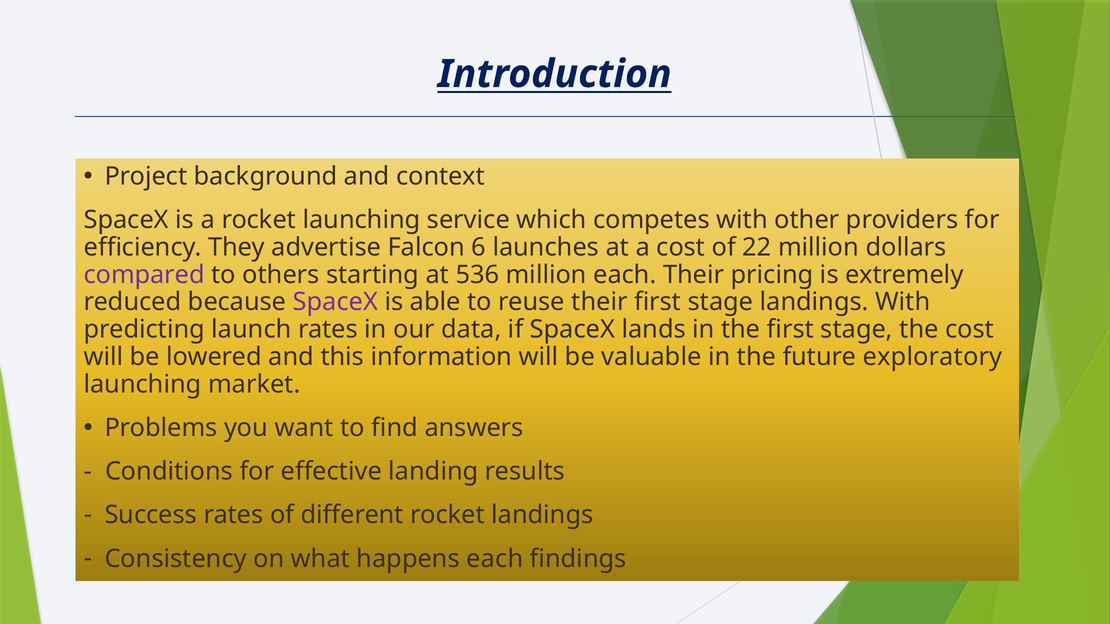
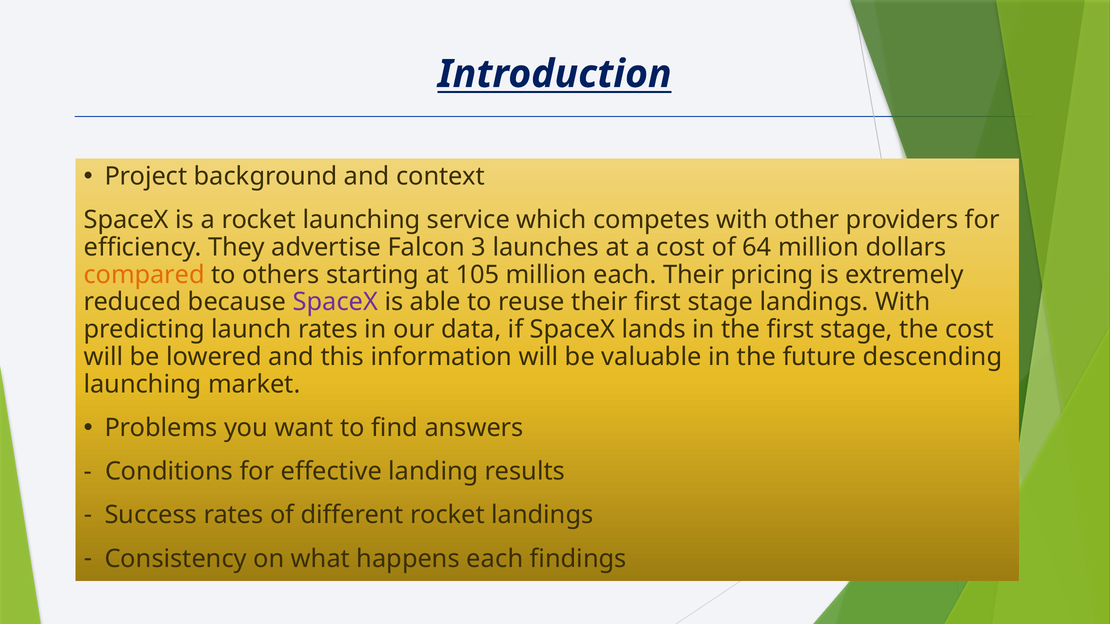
6: 6 -> 3 (479, 247)
22: 22 -> 64 (757, 247)
compared colour: purple -> orange (144, 275)
536: 536 -> 105 (477, 275)
exploratory: exploratory -> descending (933, 357)
